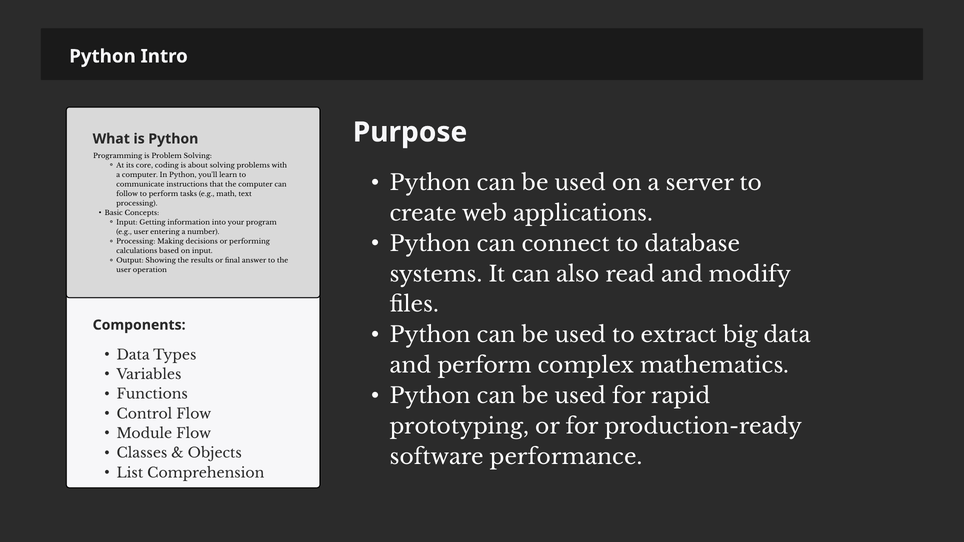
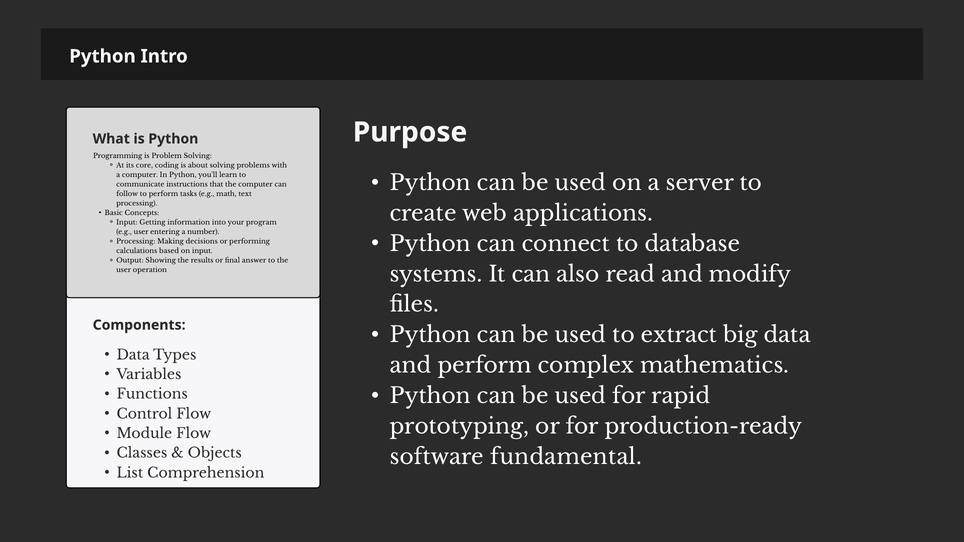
performance: performance -> fundamental (566, 457)
